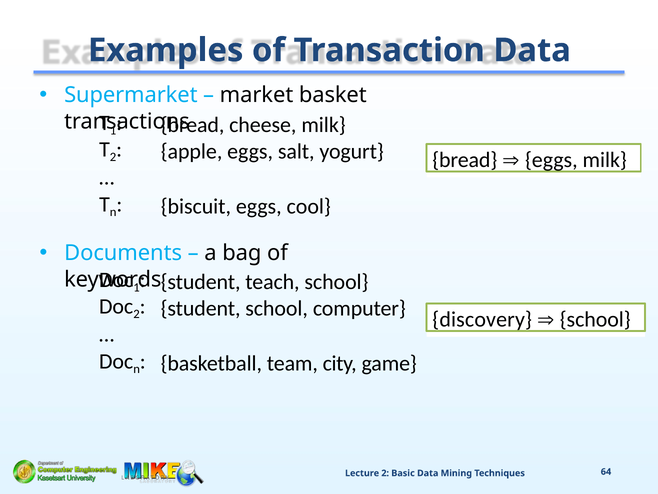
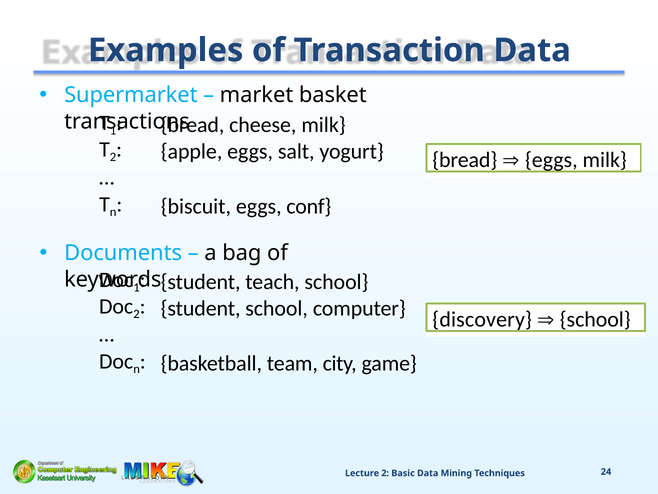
cool: cool -> conf (309, 206)
64: 64 -> 24 (606, 471)
